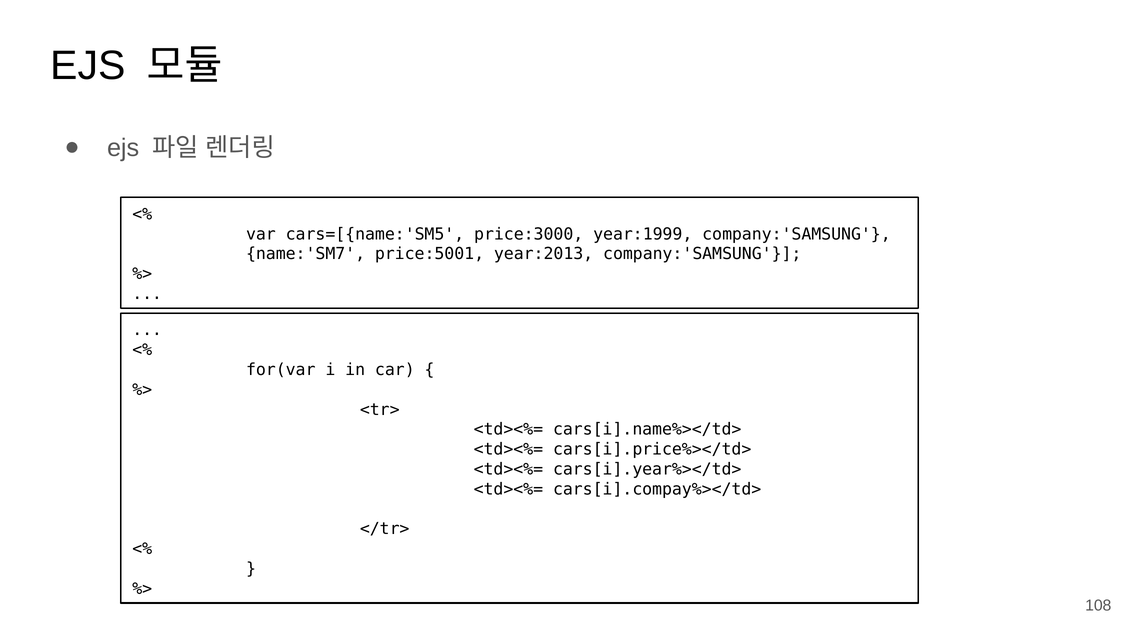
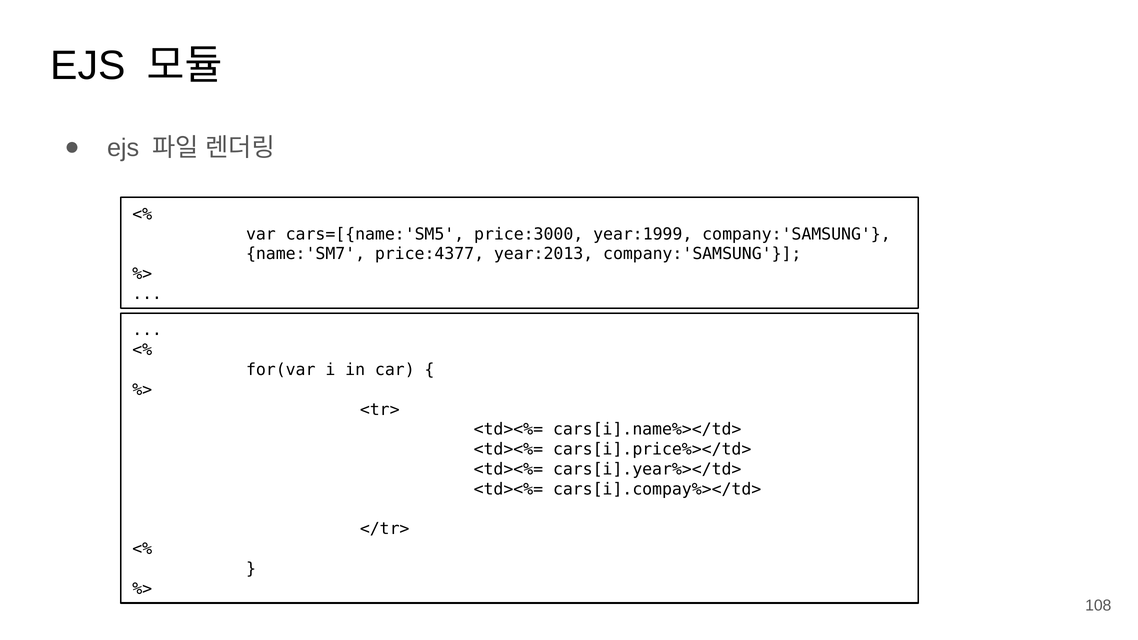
price:5001: price:5001 -> price:4377 (430, 254)
